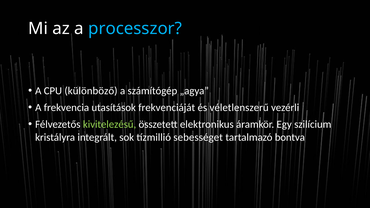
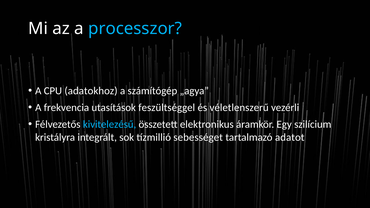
különböző: különböző -> adatokhoz (91, 91)
frekvenciáját: frekvenciáját -> feszültséggel (167, 108)
kivitelezésű colour: light green -> light blue (110, 125)
bontva: bontva -> adatot (290, 137)
